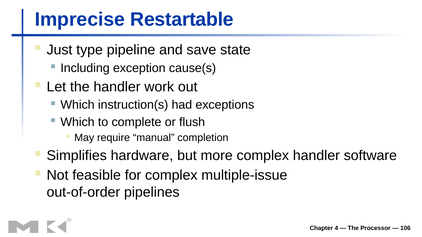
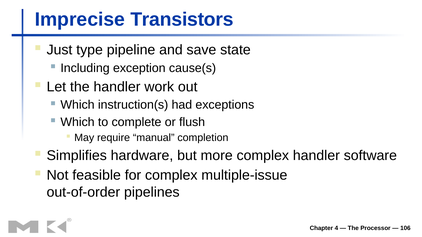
Restartable: Restartable -> Transistors (182, 20)
